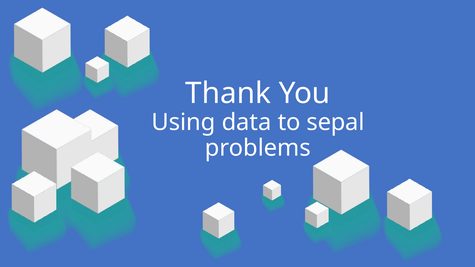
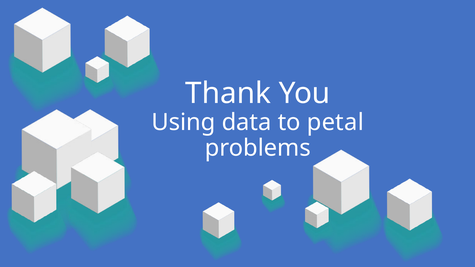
sepal: sepal -> petal (335, 122)
